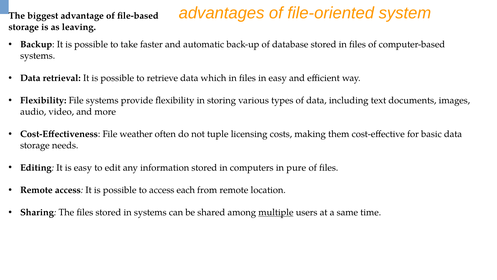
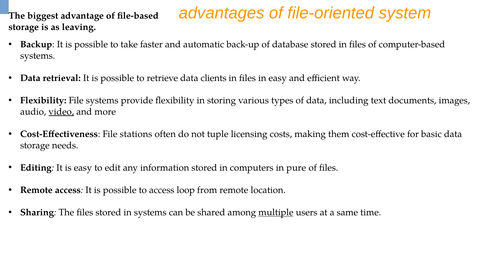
which: which -> clients (214, 78)
video underline: none -> present (61, 112)
weather: weather -> stations (136, 134)
each: each -> loop (186, 190)
